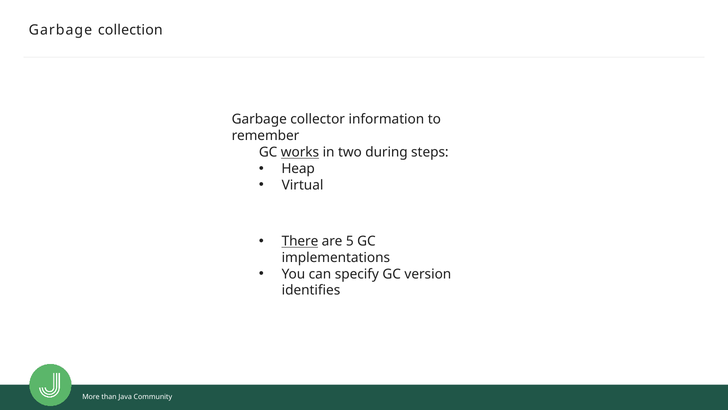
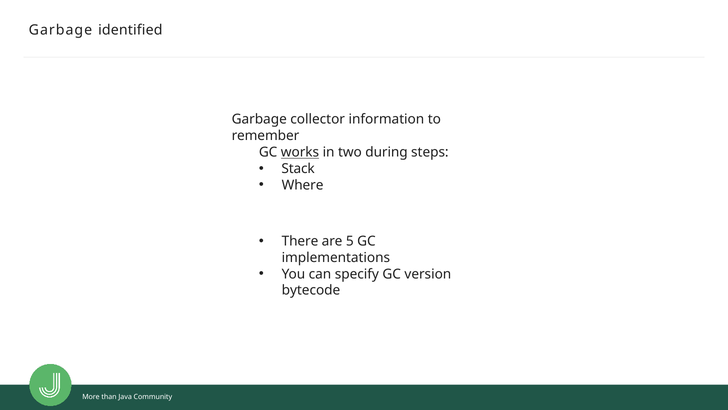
collection: collection -> identified (130, 30)
Heap: Heap -> Stack (298, 169)
Virtual: Virtual -> Where (303, 185)
There underline: present -> none (300, 241)
identifies: identifies -> bytecode (311, 290)
